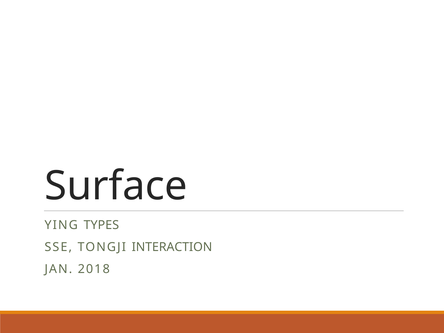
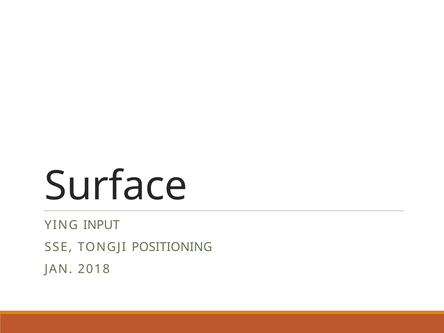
TYPES: TYPES -> INPUT (101, 225)
INTERACTION: INTERACTION -> POSITIONING (172, 247)
